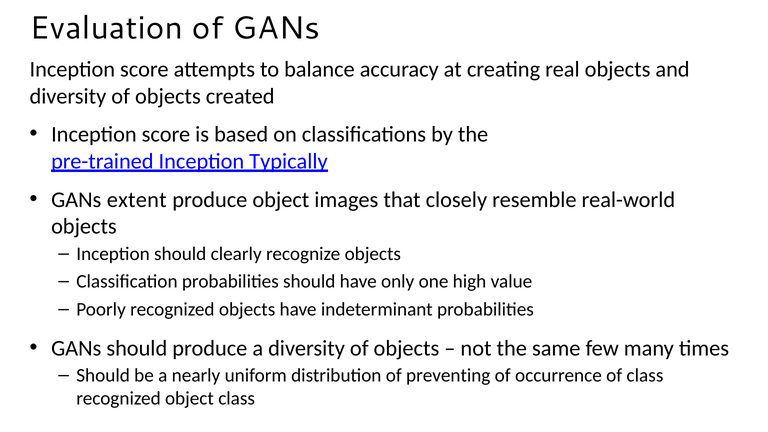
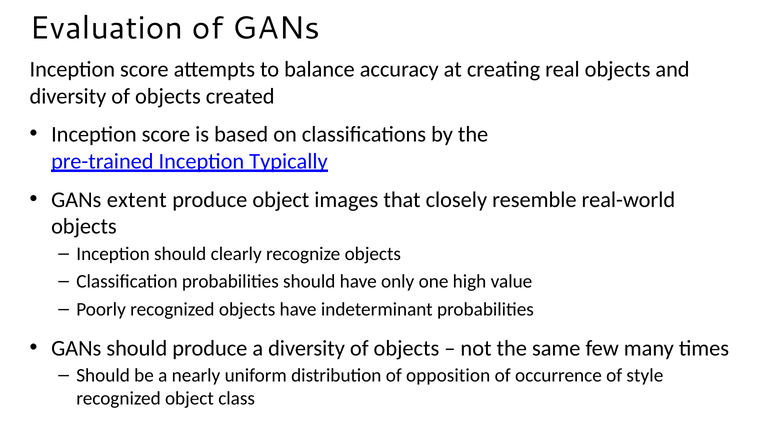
preventing: preventing -> opposition (448, 375)
of class: class -> style (645, 375)
